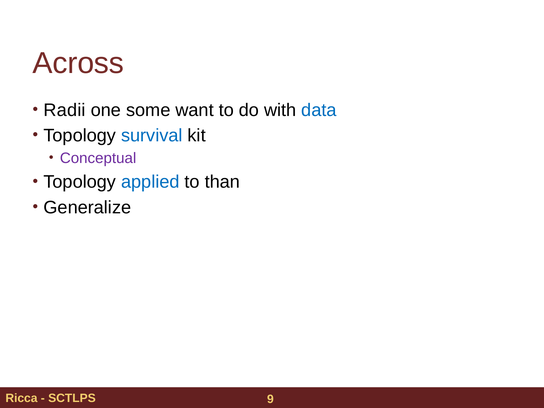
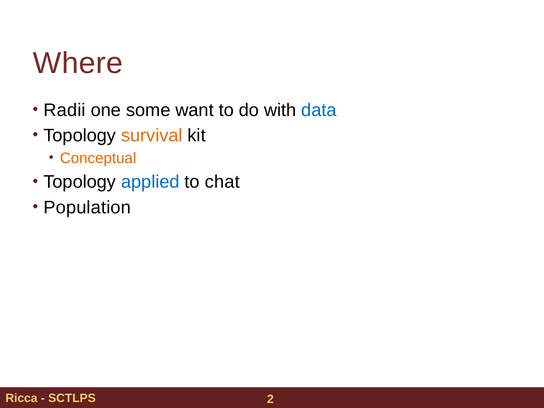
Across: Across -> Where (78, 63)
survival colour: blue -> orange (152, 135)
Conceptual colour: purple -> orange (98, 158)
than: than -> chat (222, 182)
Generalize: Generalize -> Population (87, 207)
9: 9 -> 2 (270, 399)
